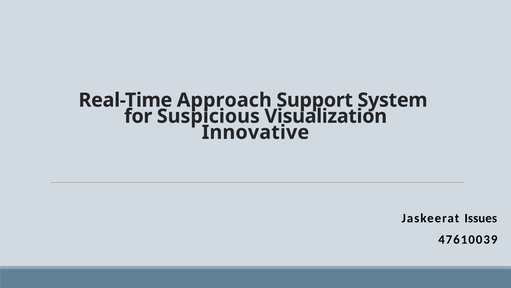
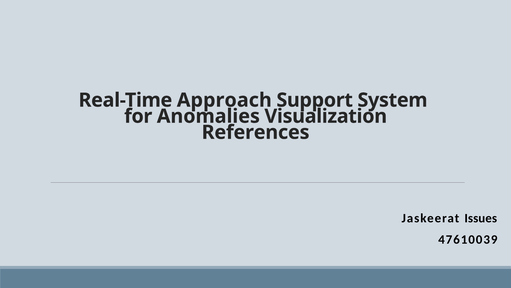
Suspicious: Suspicious -> Anomalies (208, 116)
Innovative: Innovative -> References (256, 132)
